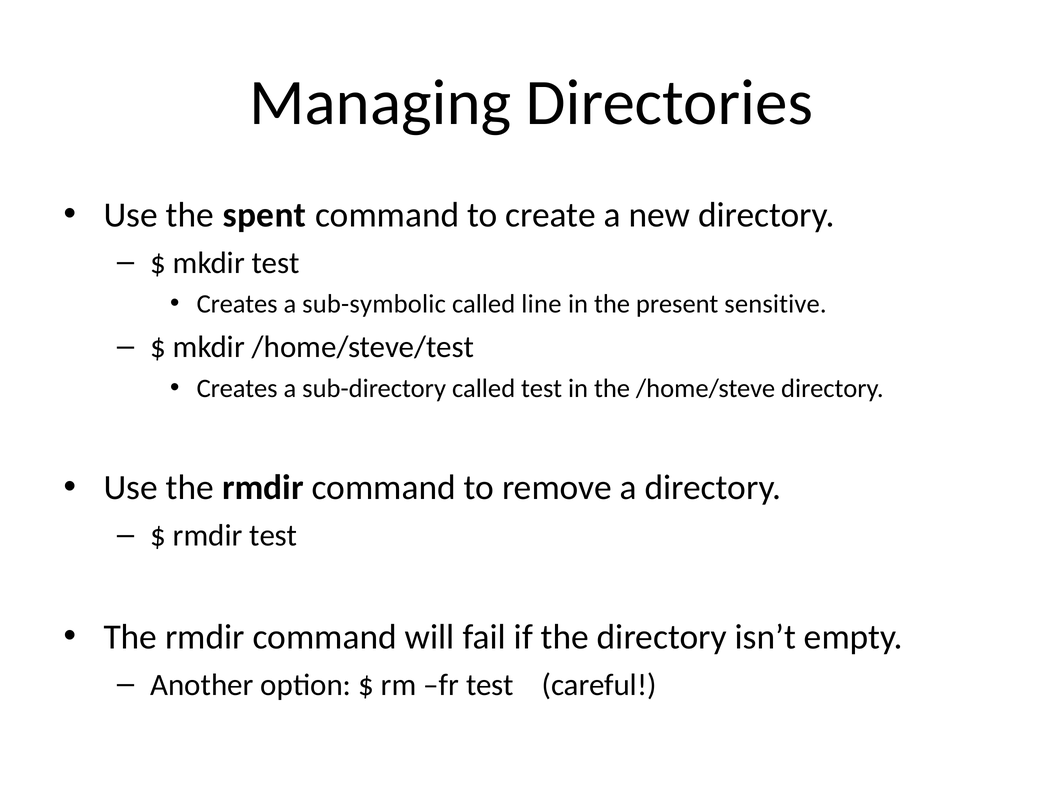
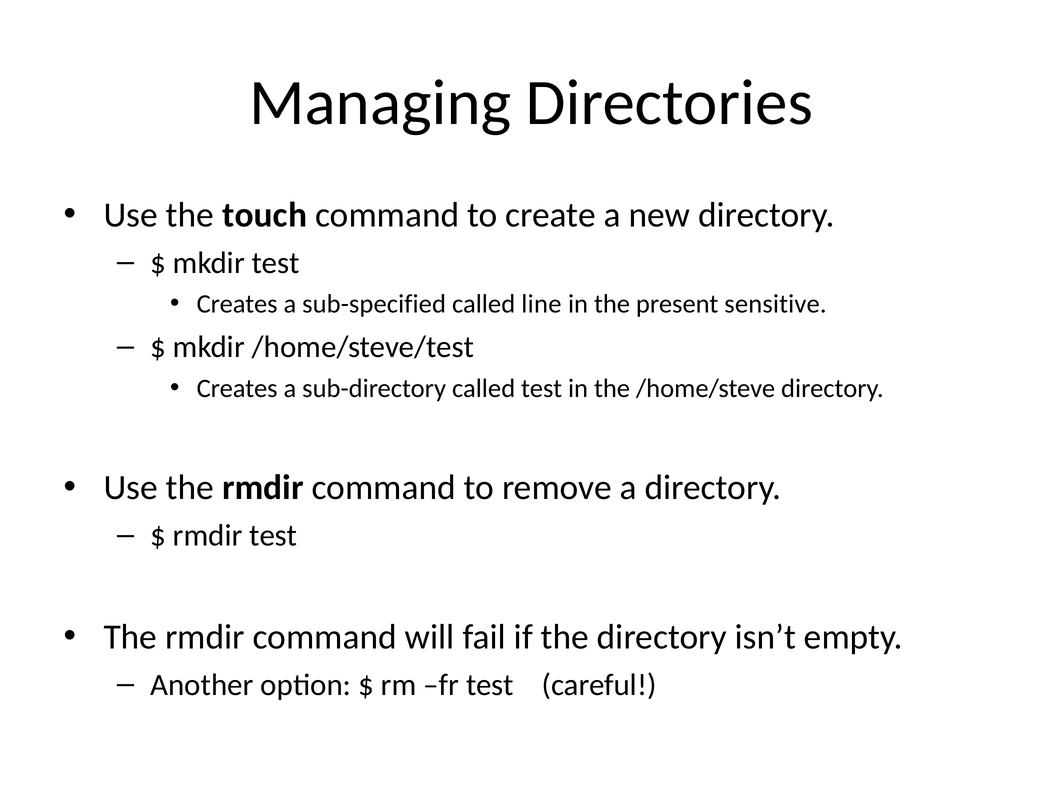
spent: spent -> touch (265, 215)
sub-symbolic: sub-symbolic -> sub-specified (374, 304)
